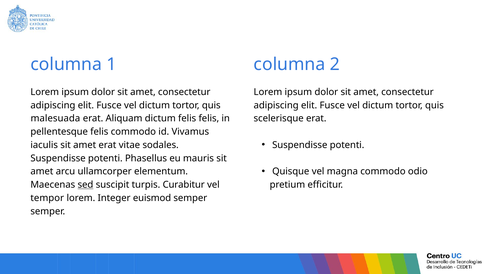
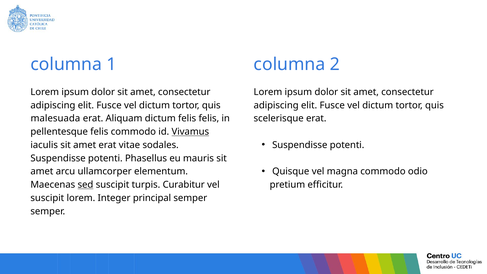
Vivamus underline: none -> present (190, 132)
tempor: tempor -> suscipit (47, 198)
euismod: euismod -> principal (152, 198)
